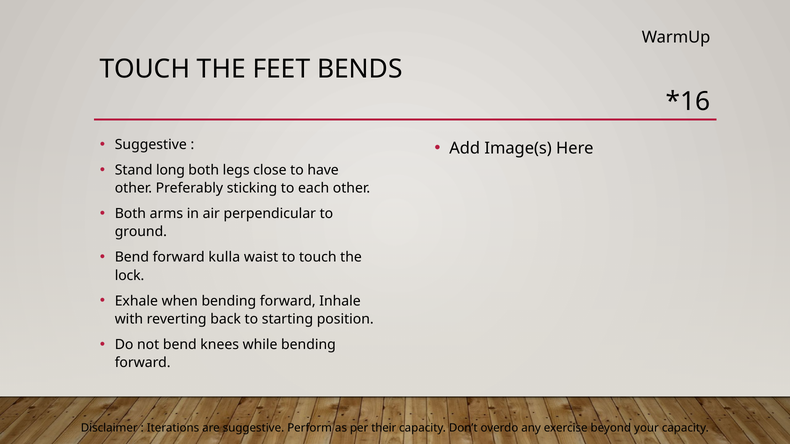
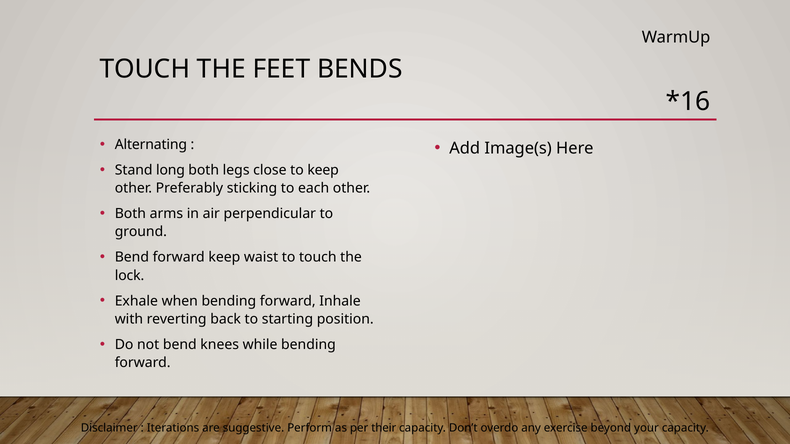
Suggestive: Suggestive -> Alternating (151, 145)
to have: have -> keep (323, 170)
forward kulla: kulla -> keep (224, 258)
